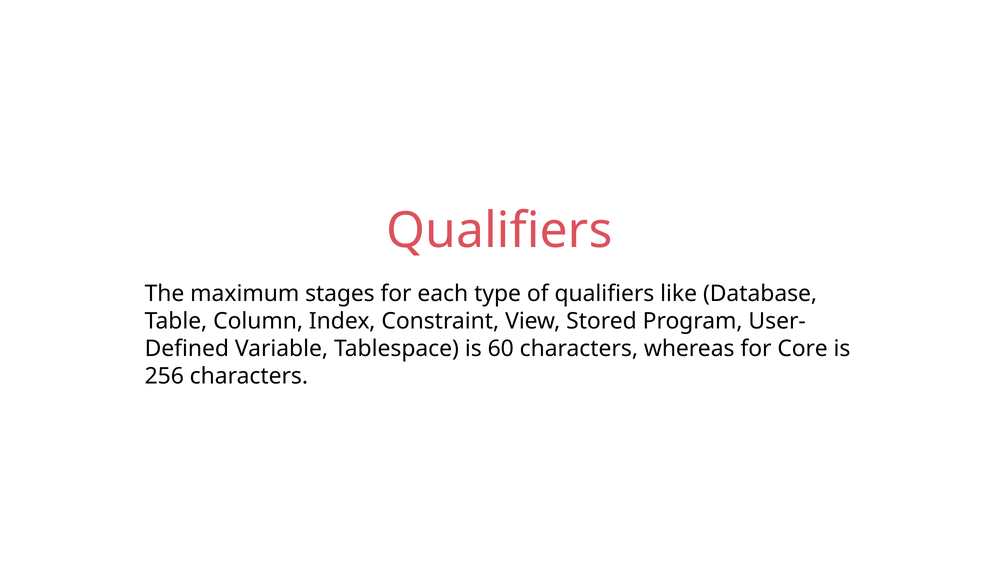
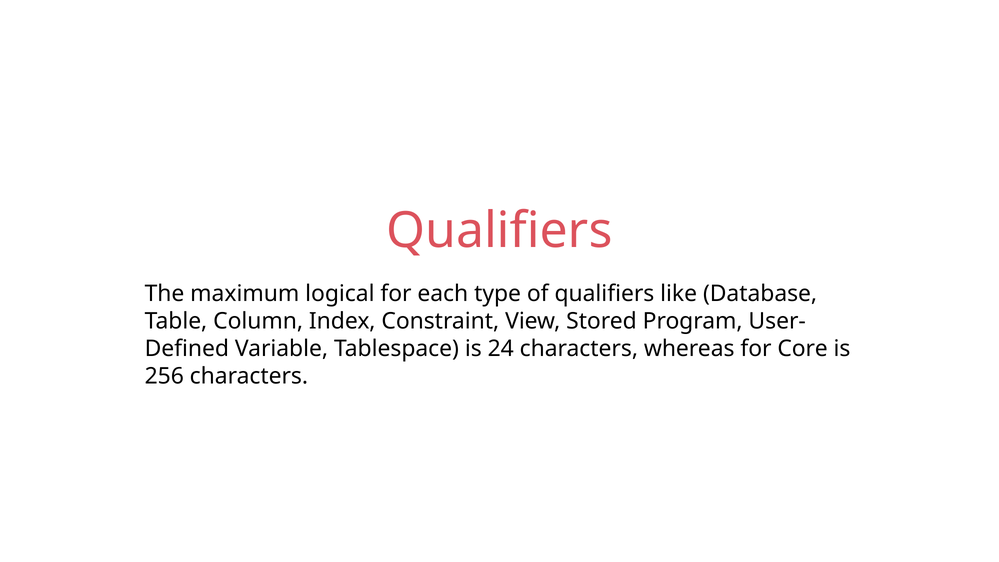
stages: stages -> logical (340, 294)
60: 60 -> 24 (501, 349)
